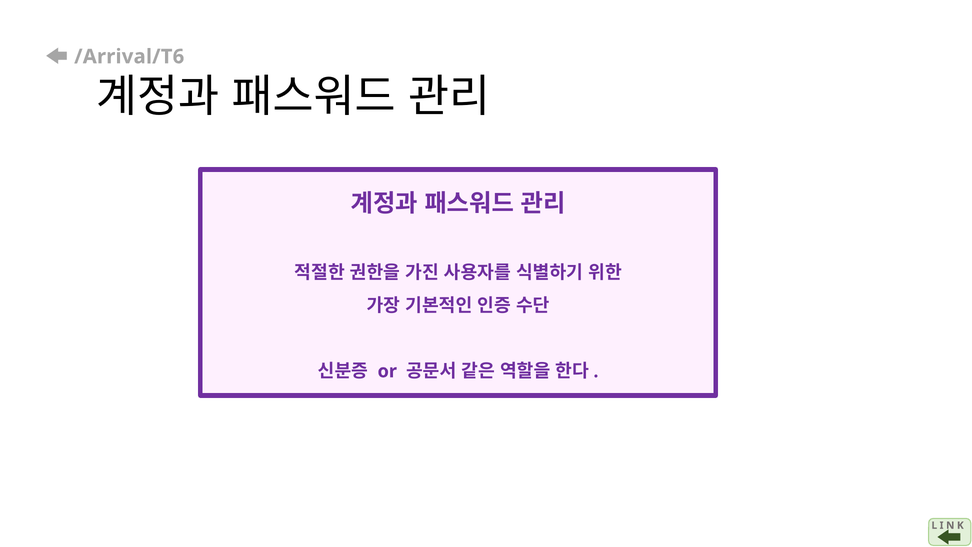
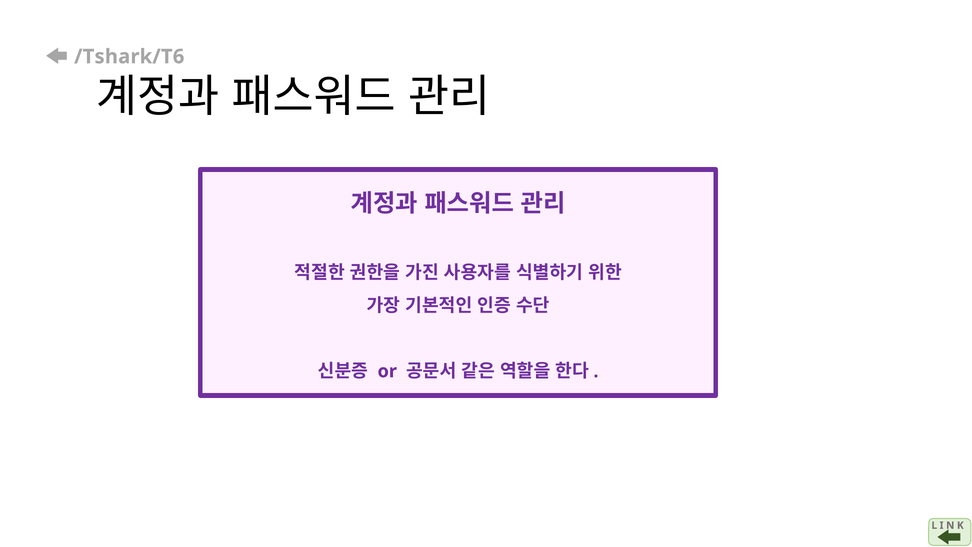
/Arrival/T6: /Arrival/T6 -> /Tshark/T6 (129, 57)
